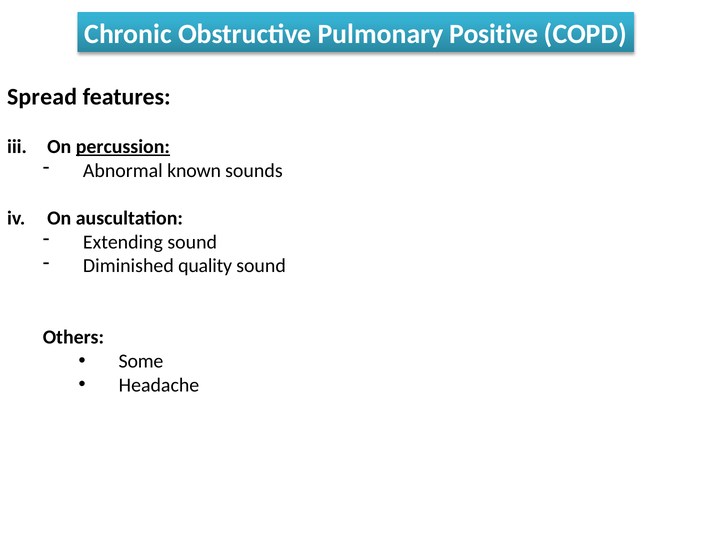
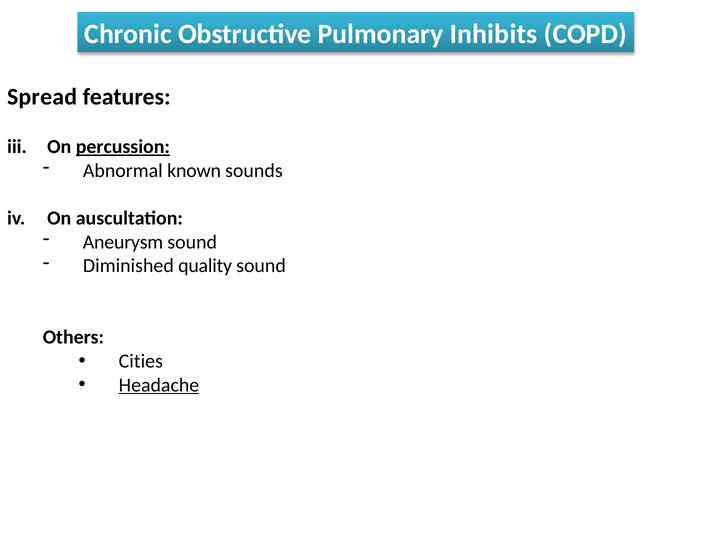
Positive: Positive -> Inhibits (494, 34)
Extending: Extending -> Aneurysm (123, 242)
Some: Some -> Cities (141, 361)
Headache underline: none -> present (159, 385)
